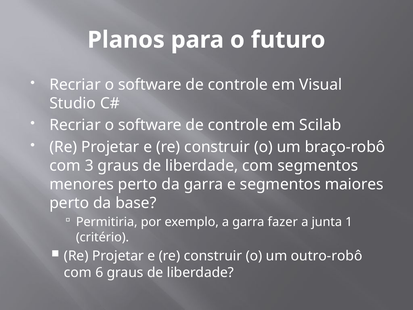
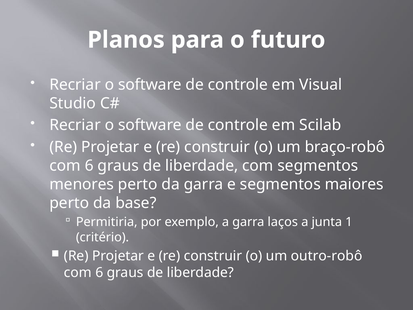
3: 3 -> 6 (89, 166)
fazer: fazer -> laços (283, 222)
